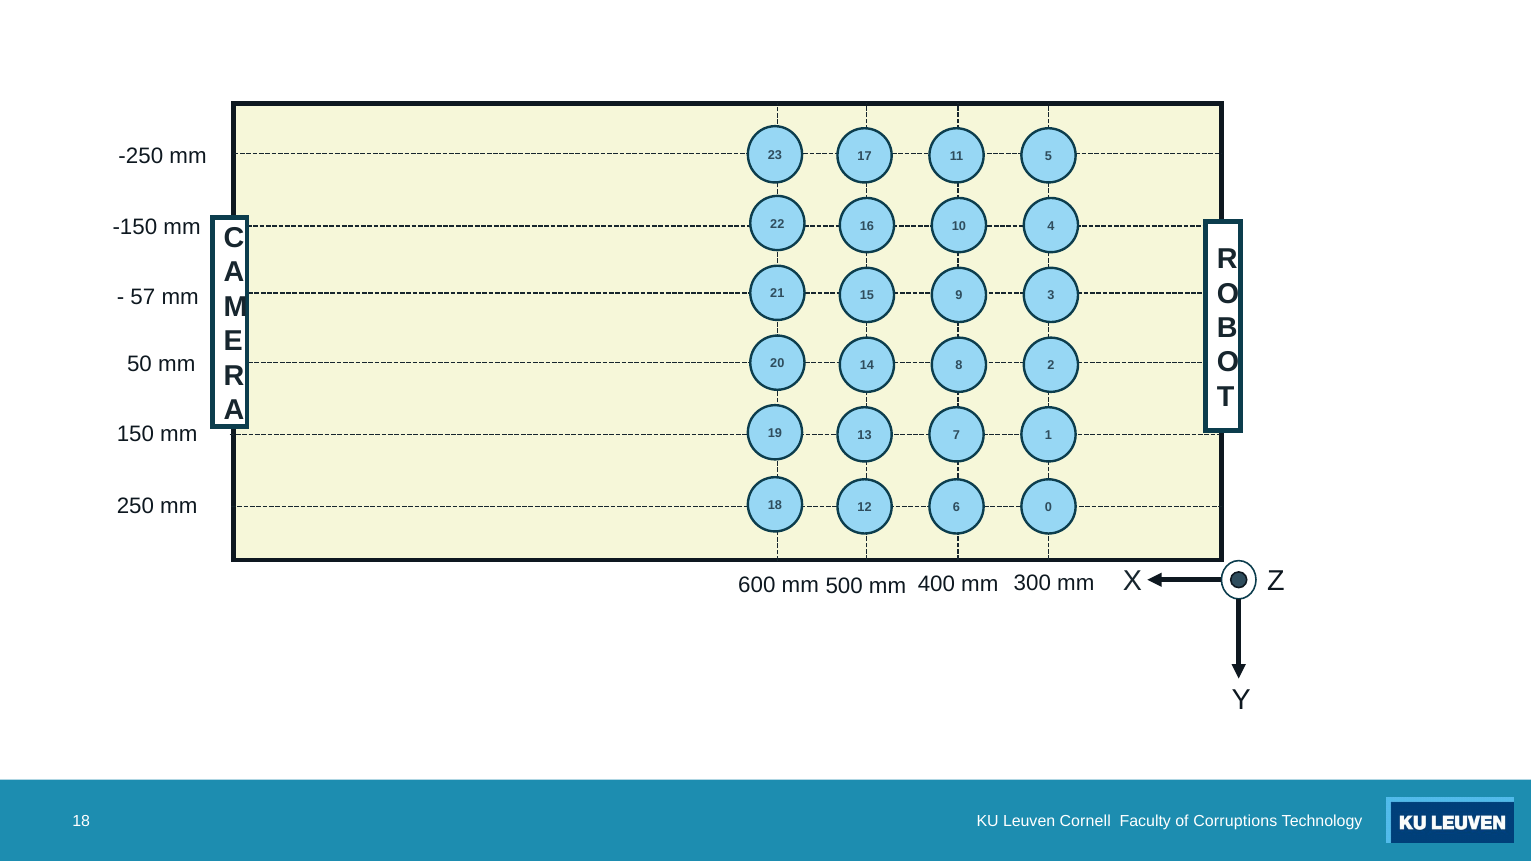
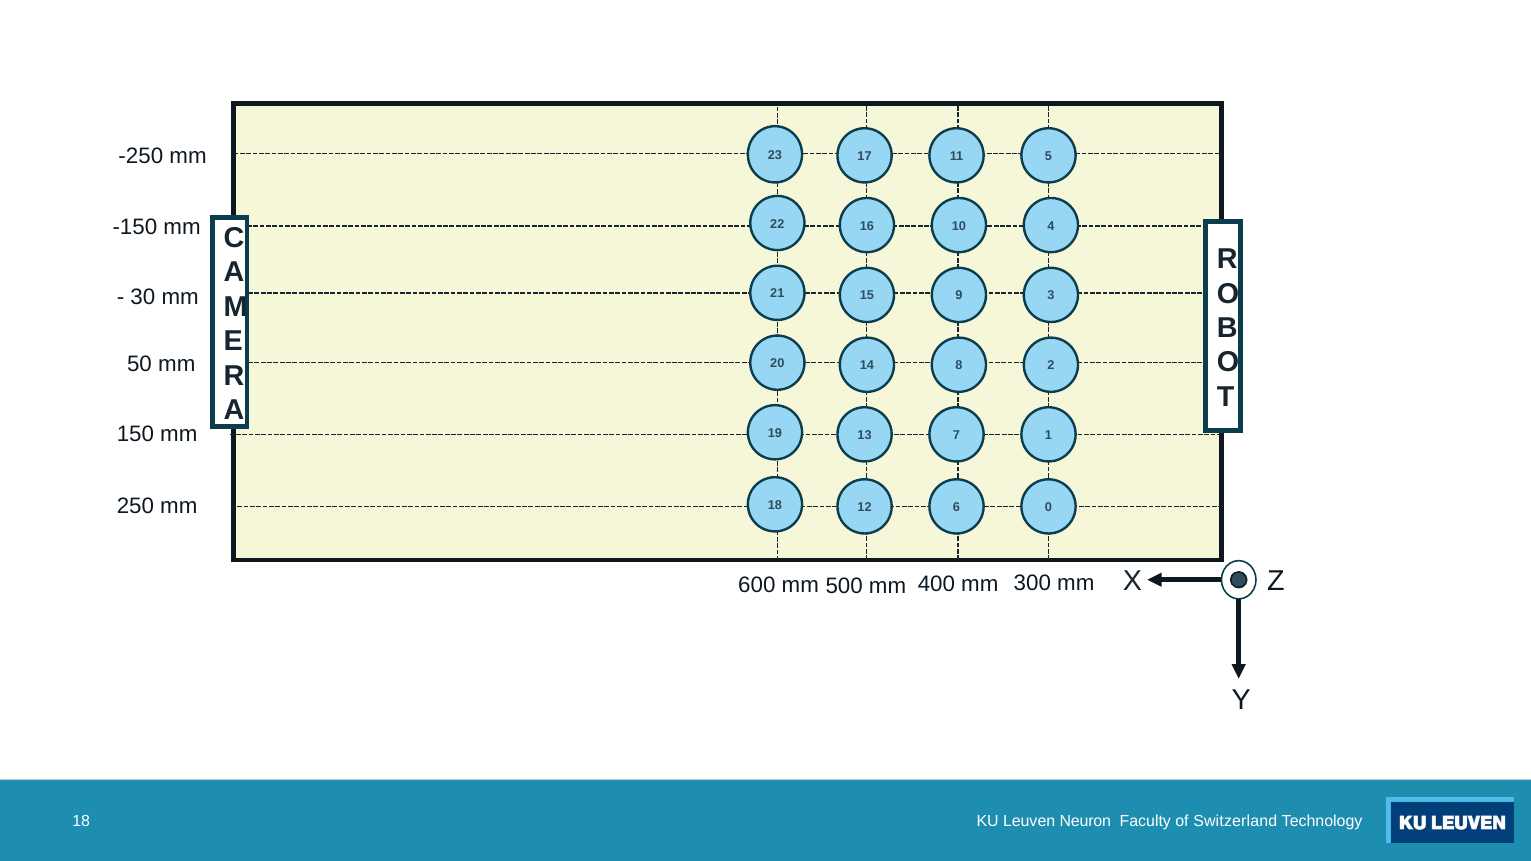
57: 57 -> 30 (143, 298)
Cornell: Cornell -> Neuron (1085, 822)
Corruptions: Corruptions -> Switzerland (1235, 822)
